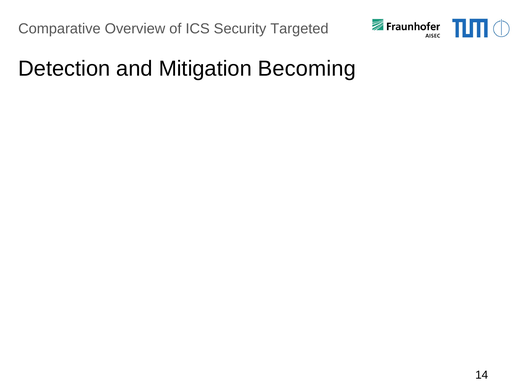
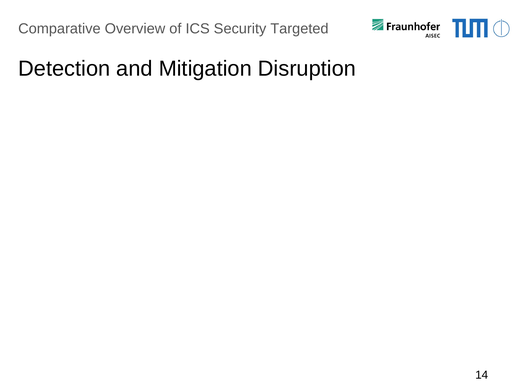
Becoming: Becoming -> Disruption (307, 69)
